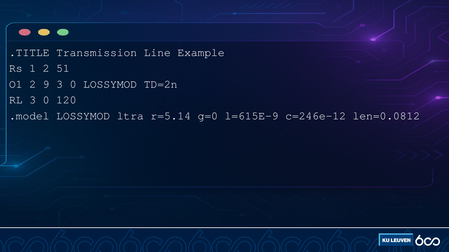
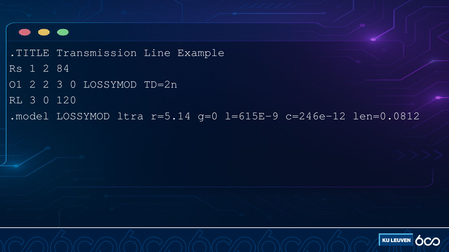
51: 51 -> 84 (63, 68)
2 9: 9 -> 2 (46, 84)
